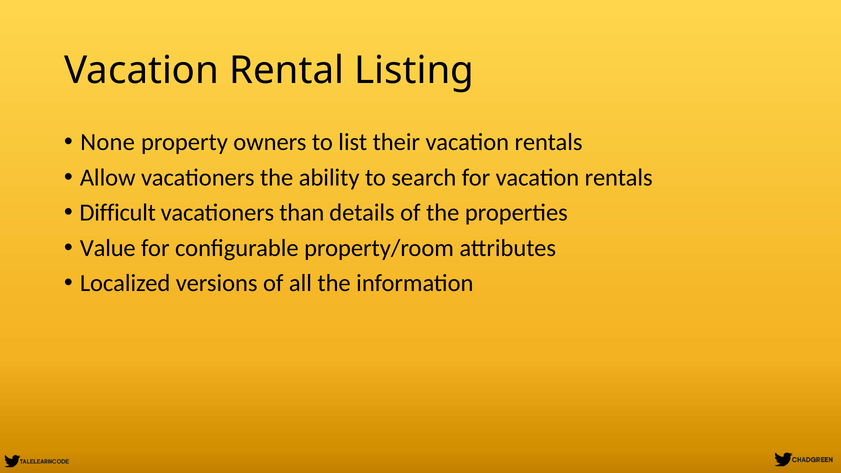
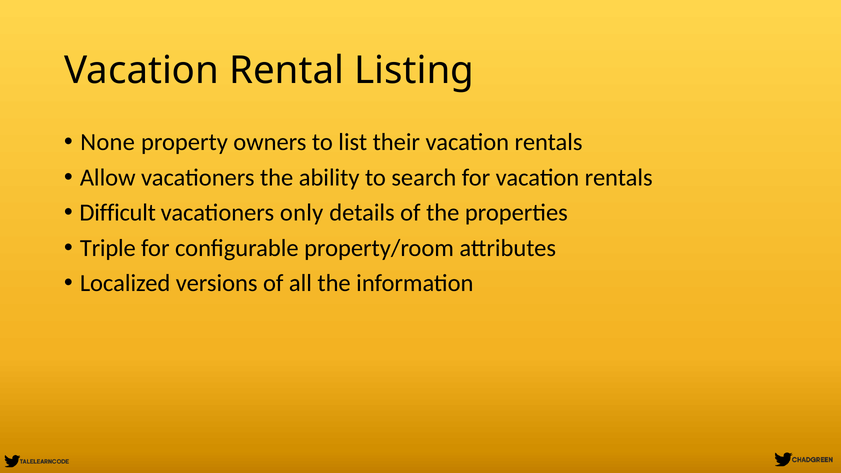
than: than -> only (302, 213)
Value: Value -> Triple (108, 248)
